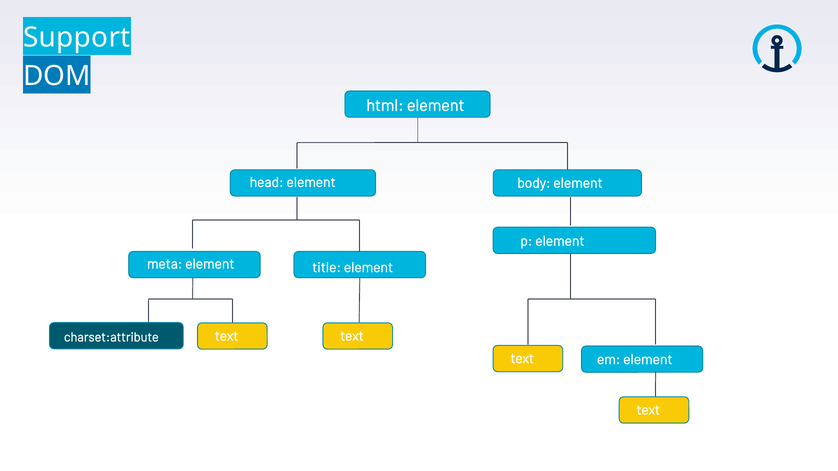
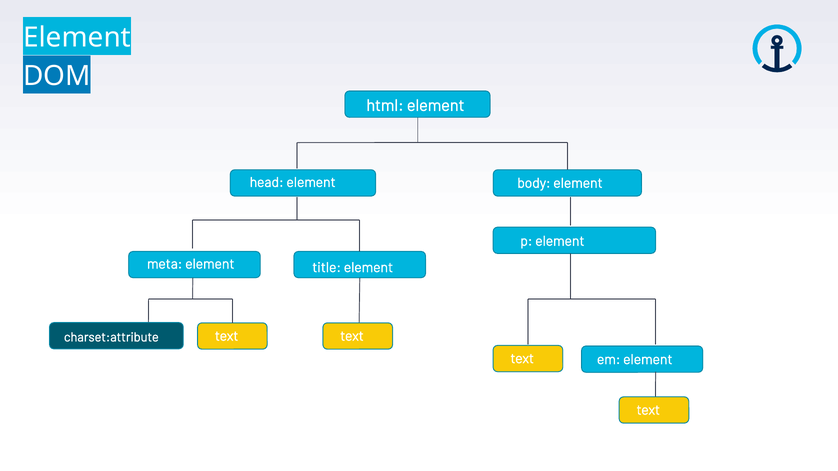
Support: Support -> Element (77, 38)
